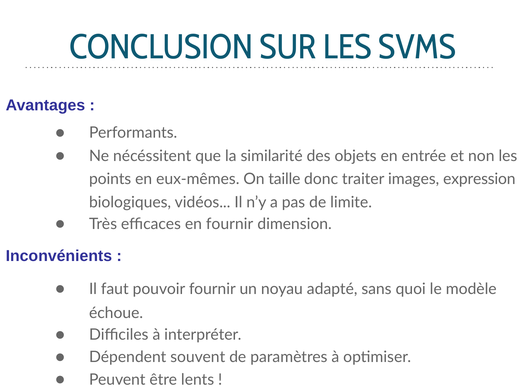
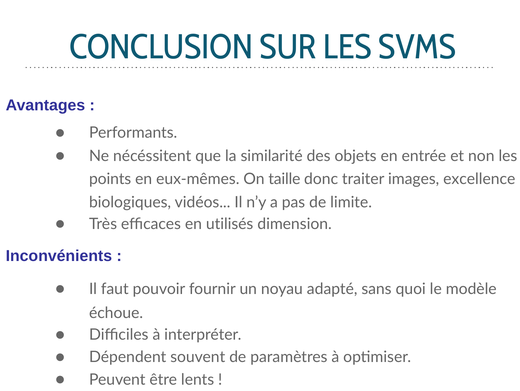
expression: expression -> excellence (479, 179)
en fournir: fournir -> utilisés (230, 224)
